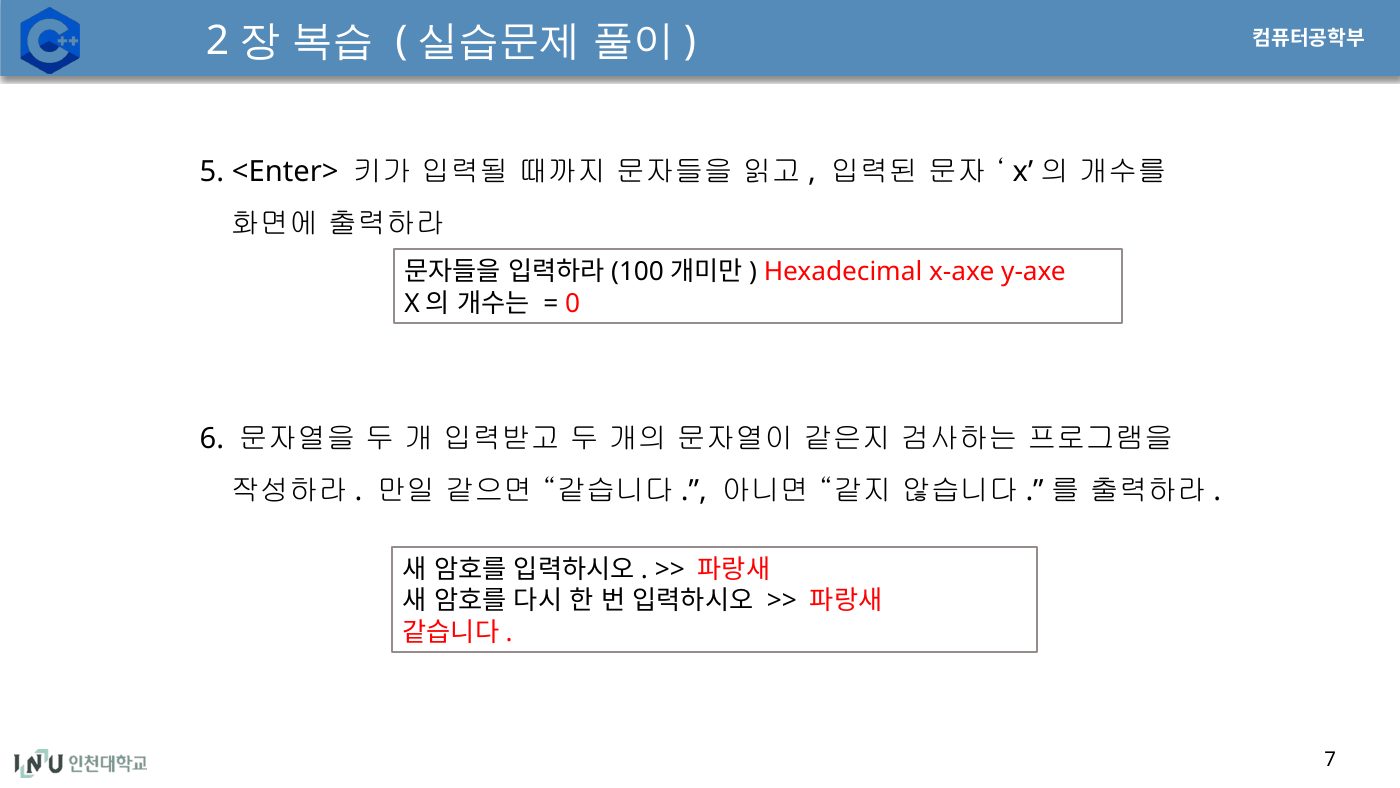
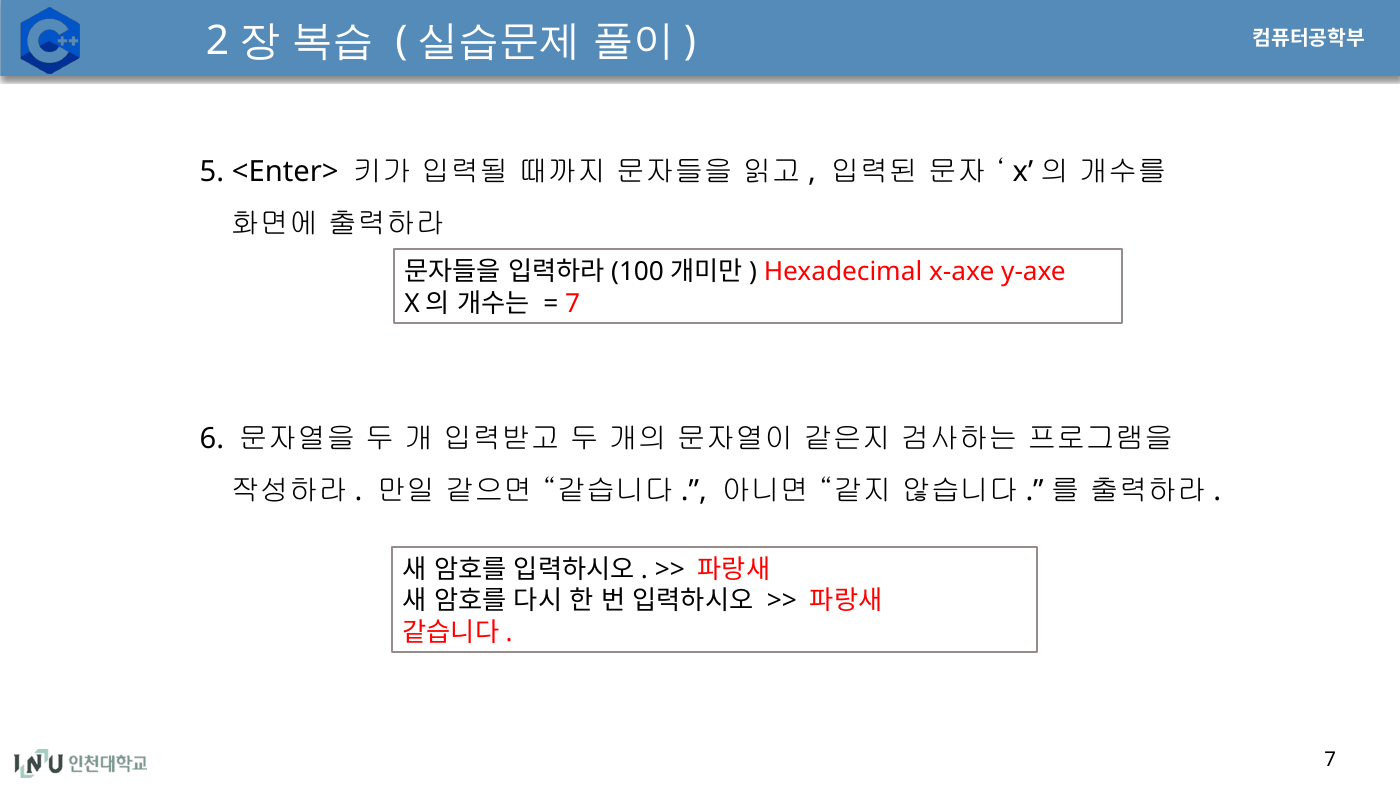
0: 0 -> 7 (573, 303)
